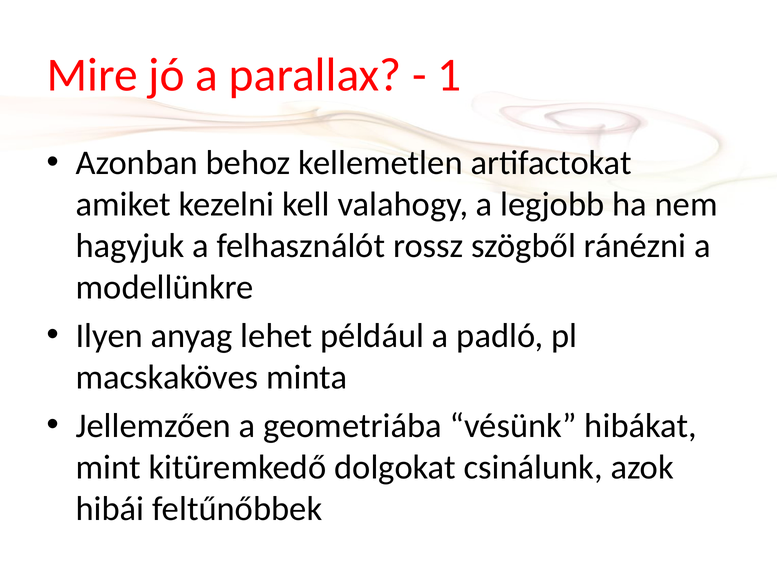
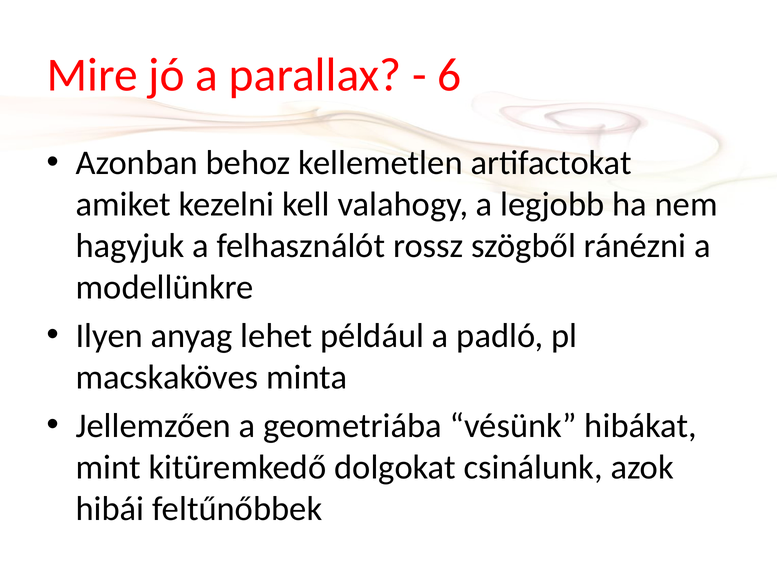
1: 1 -> 6 (449, 75)
